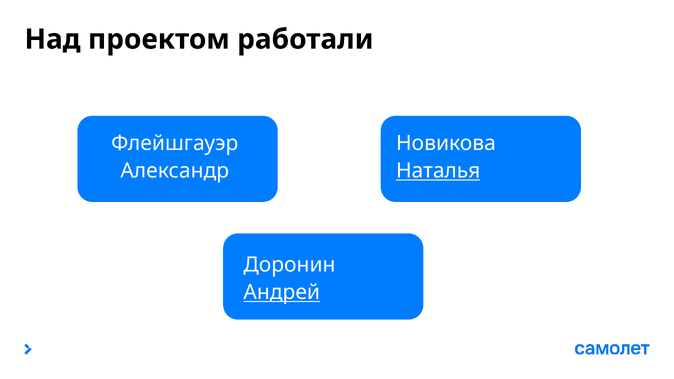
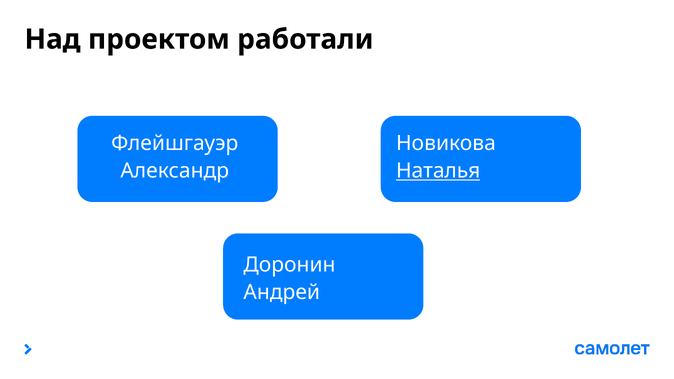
Андрей underline: present -> none (282, 293)
